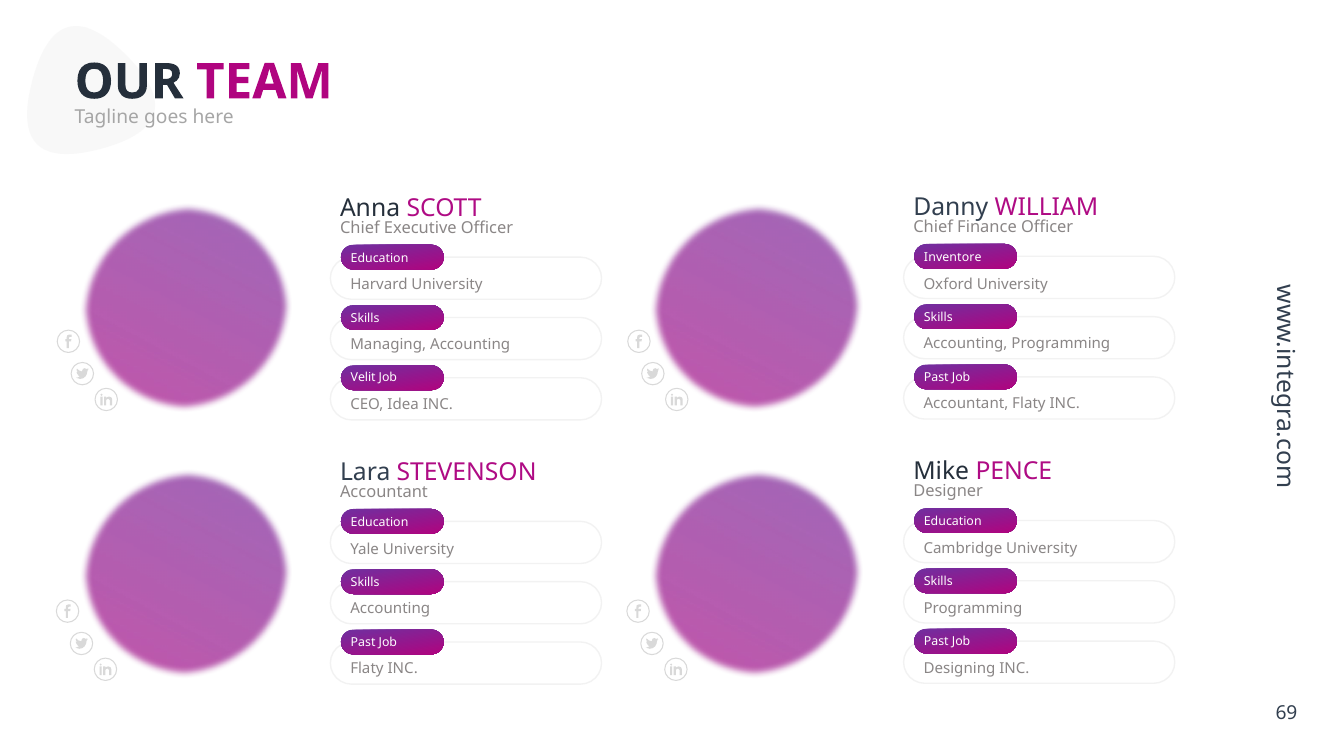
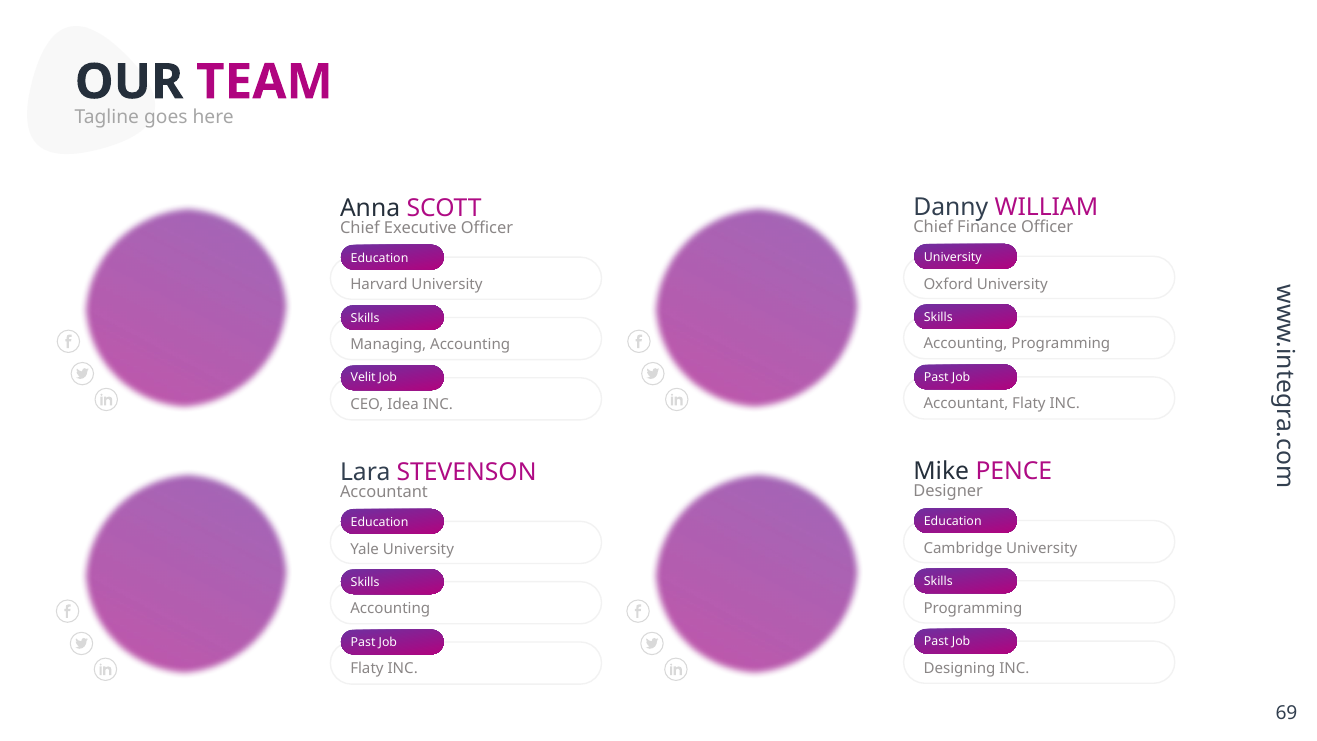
Inventore: Inventore -> University (953, 257)
